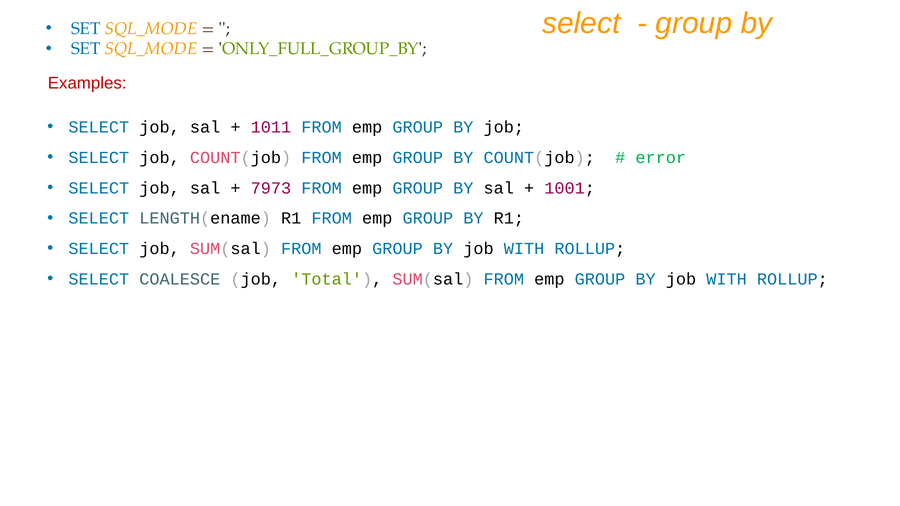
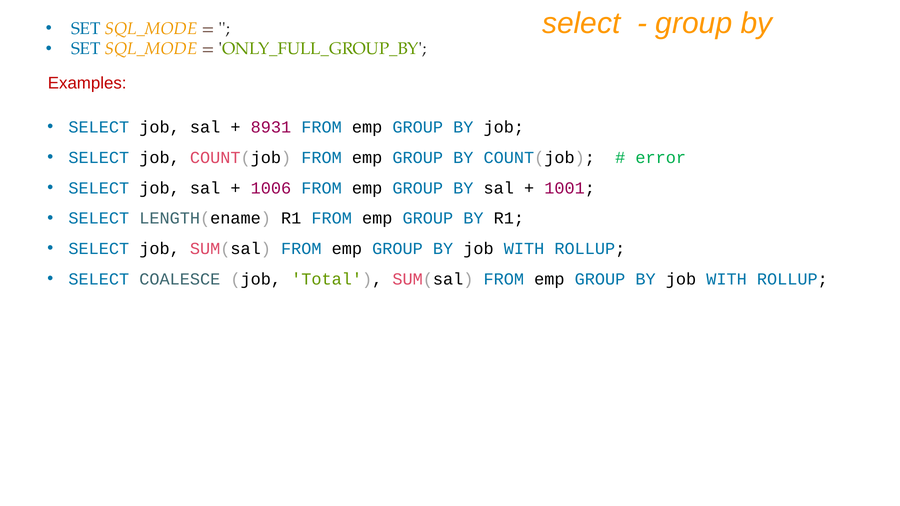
1011: 1011 -> 8931 (271, 127)
7973: 7973 -> 1006 (271, 188)
